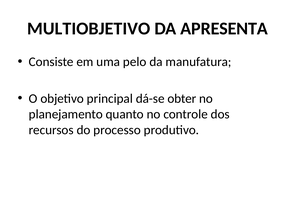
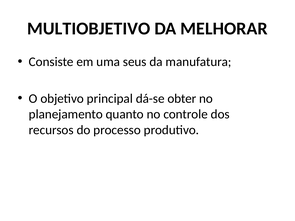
APRESENTA: APRESENTA -> MELHORAR (224, 29)
pelo: pelo -> seus (135, 62)
